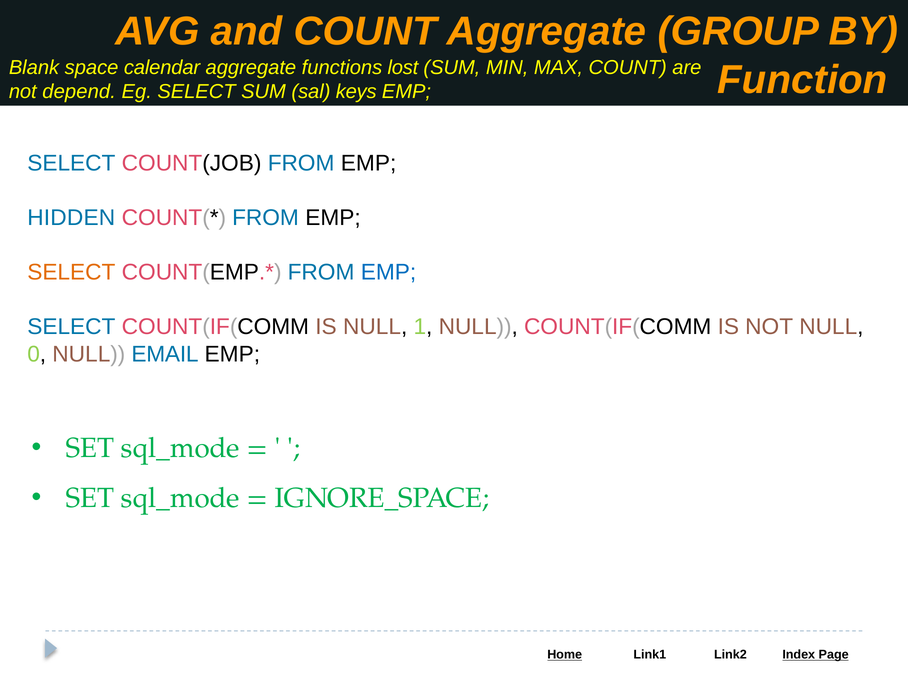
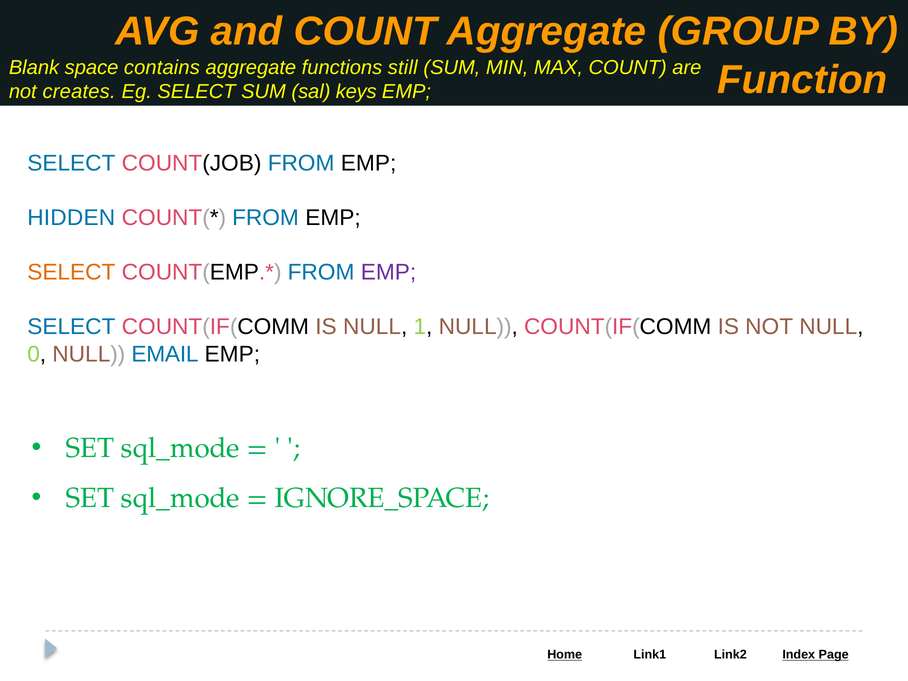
calendar: calendar -> contains (162, 68)
lost: lost -> still (403, 68)
depend: depend -> creates (79, 92)
EMP colour: blue -> purple (389, 272)
